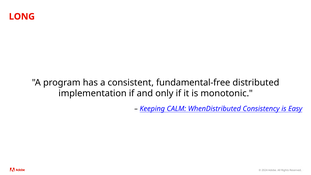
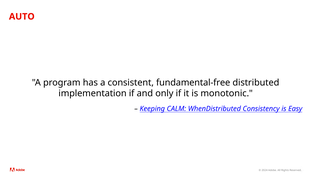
LONG: LONG -> AUTO (22, 17)
